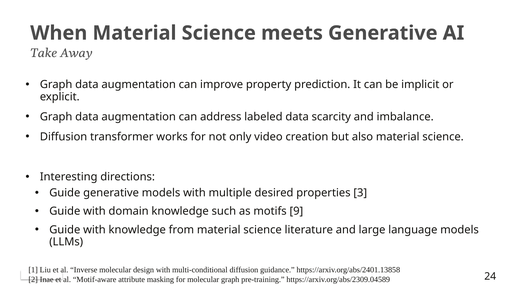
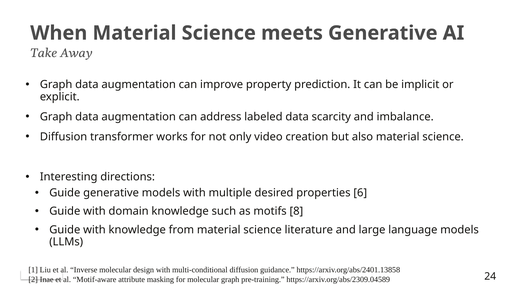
3: 3 -> 6 (360, 193)
9: 9 -> 8 (296, 211)
